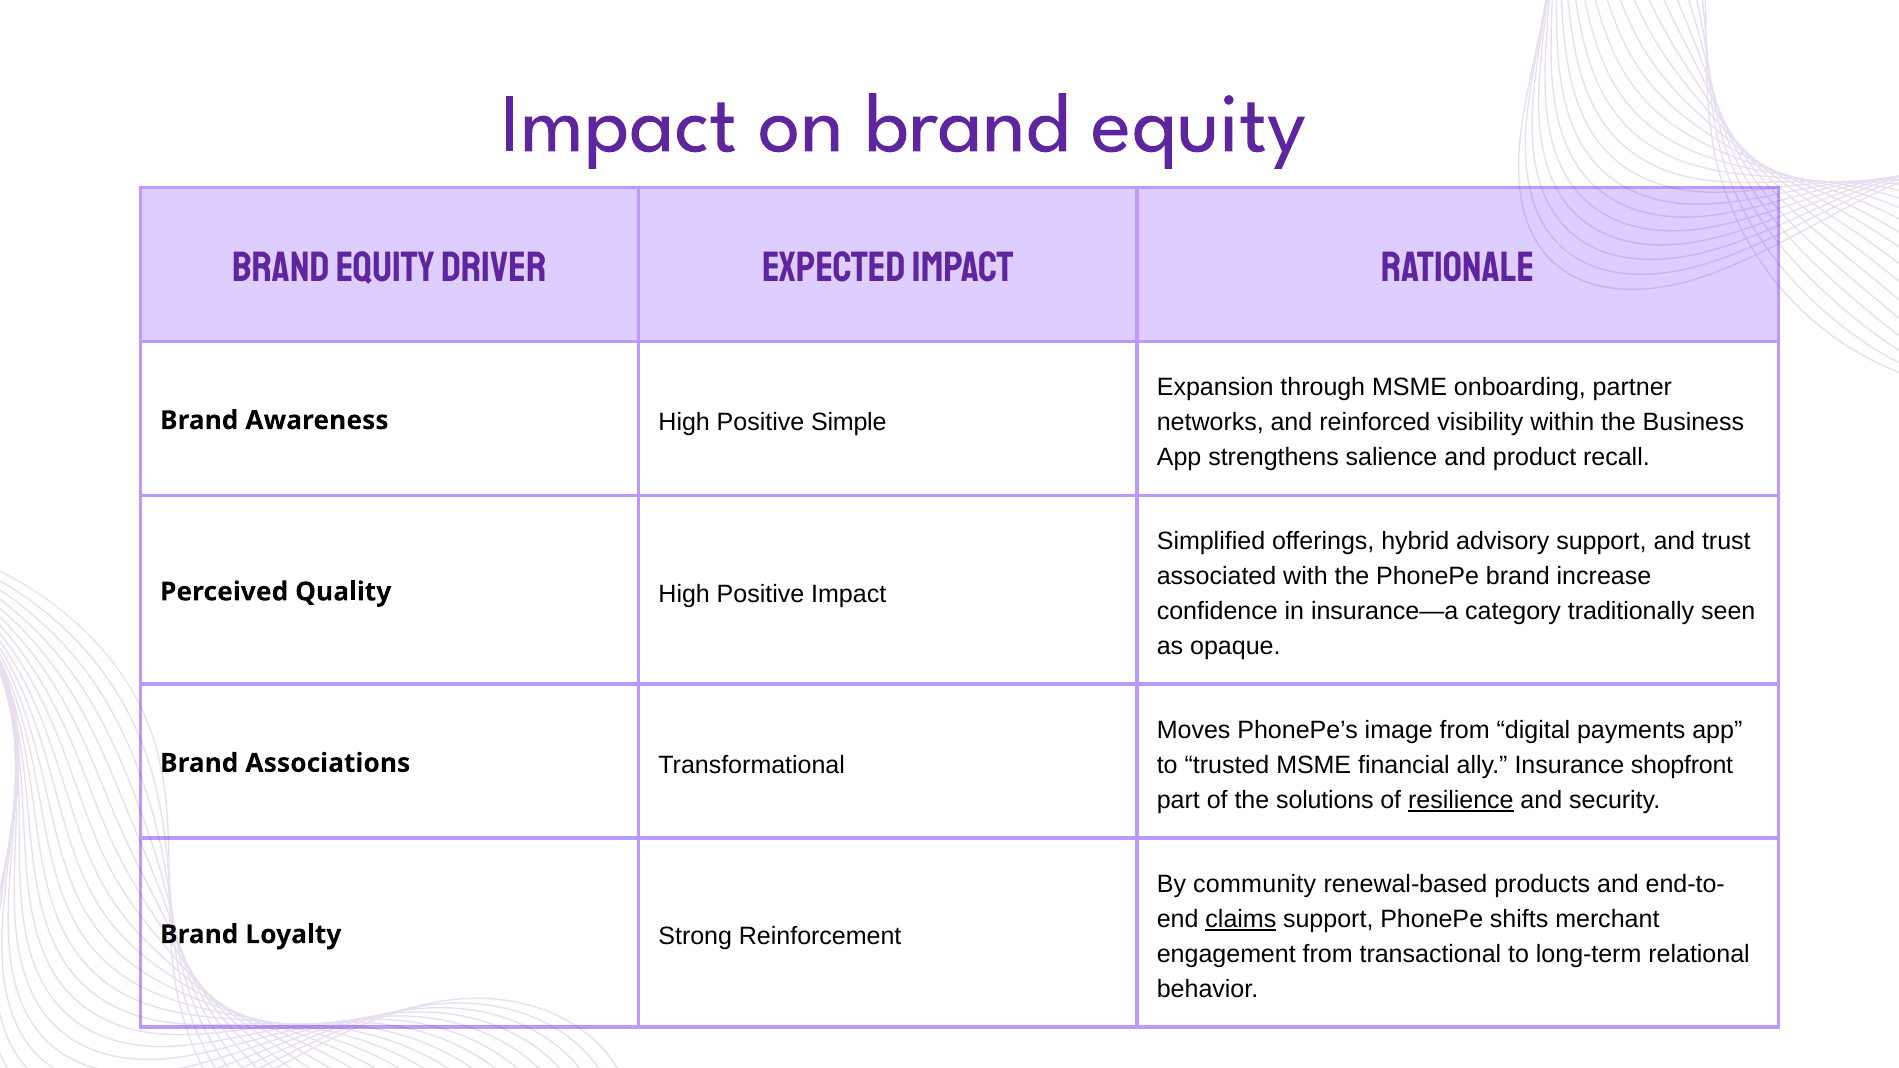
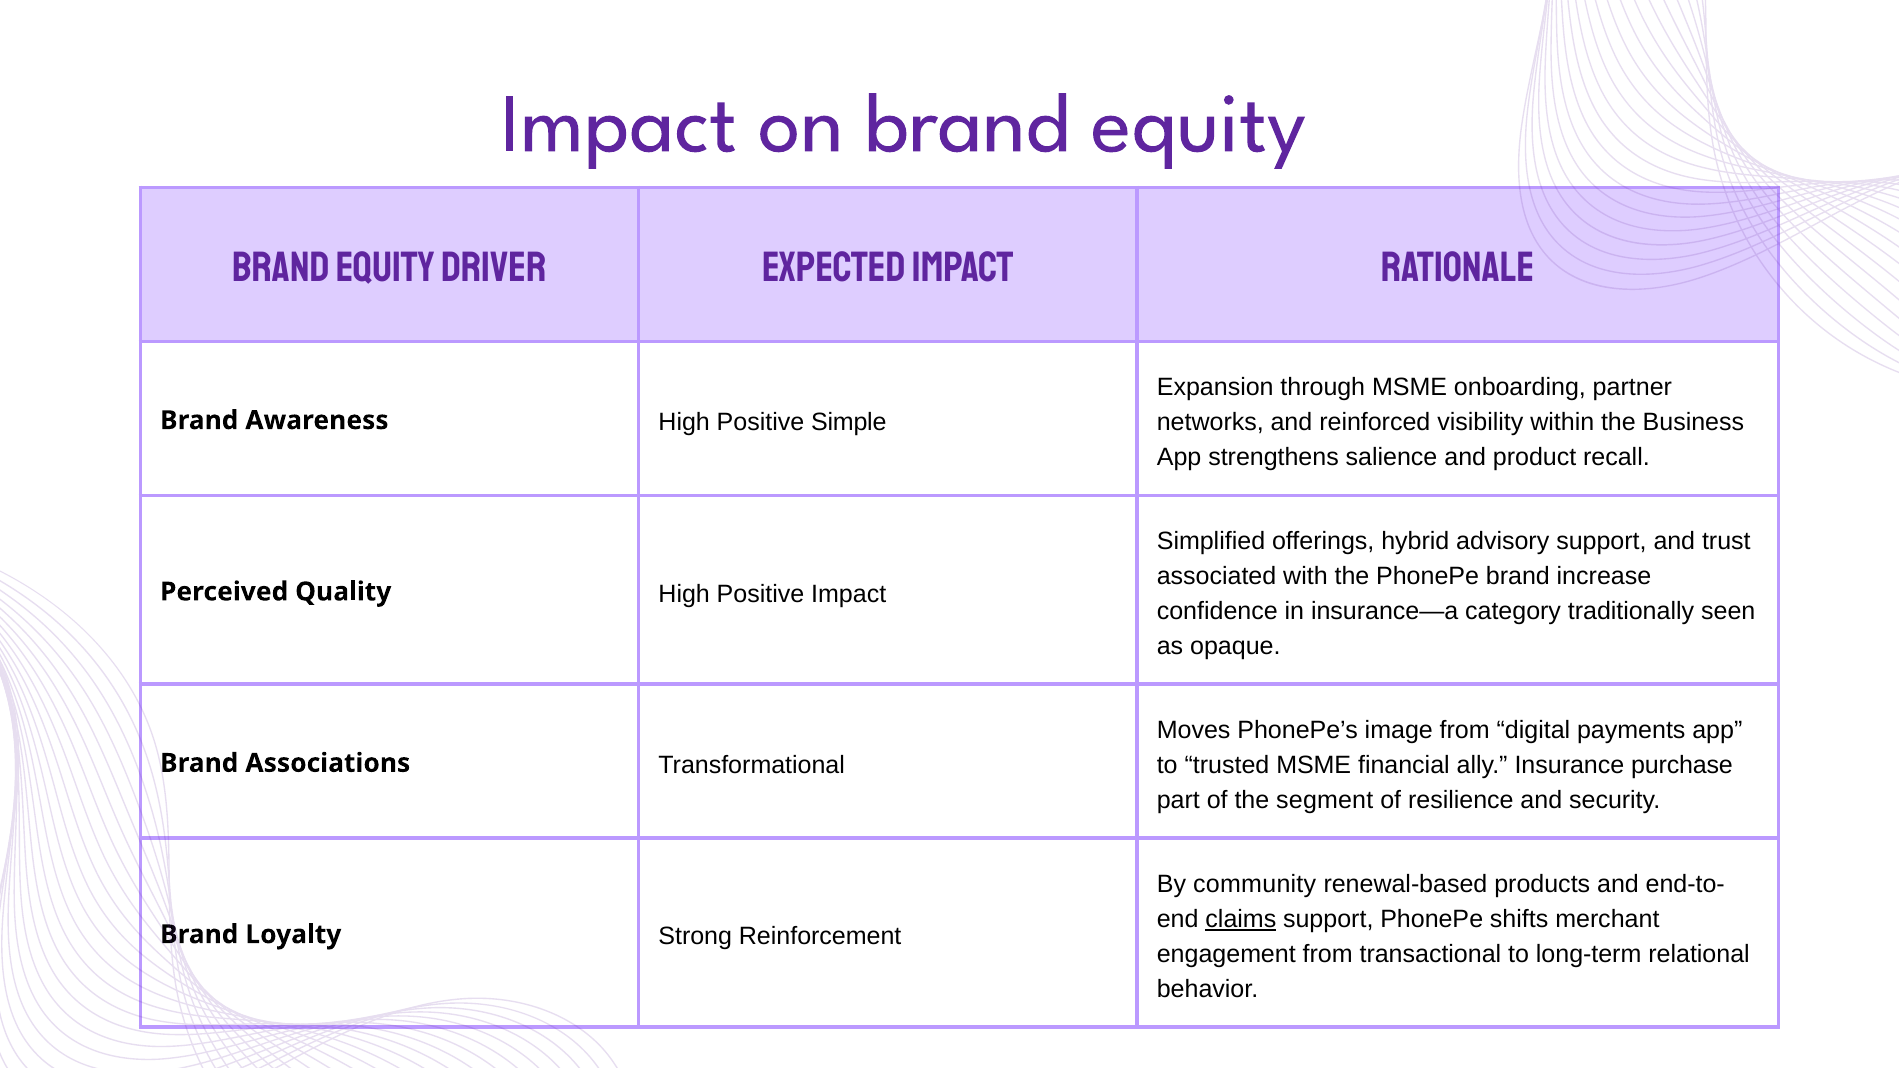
shopfront: shopfront -> purchase (1682, 765)
solutions: solutions -> segment (1325, 800)
resilience underline: present -> none (1461, 800)
